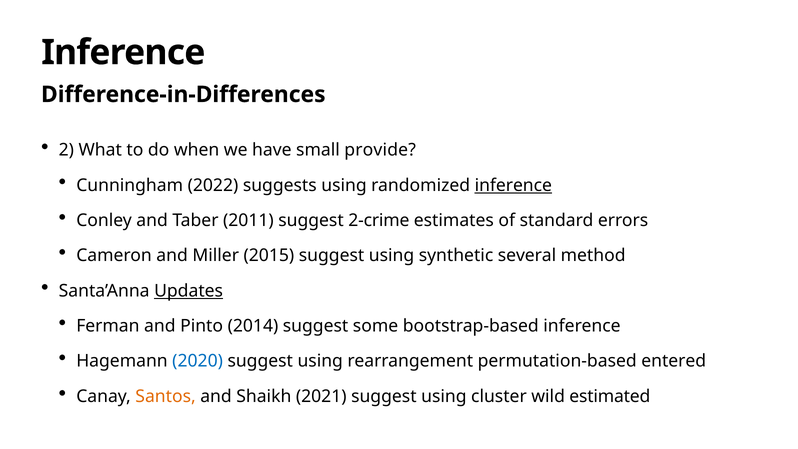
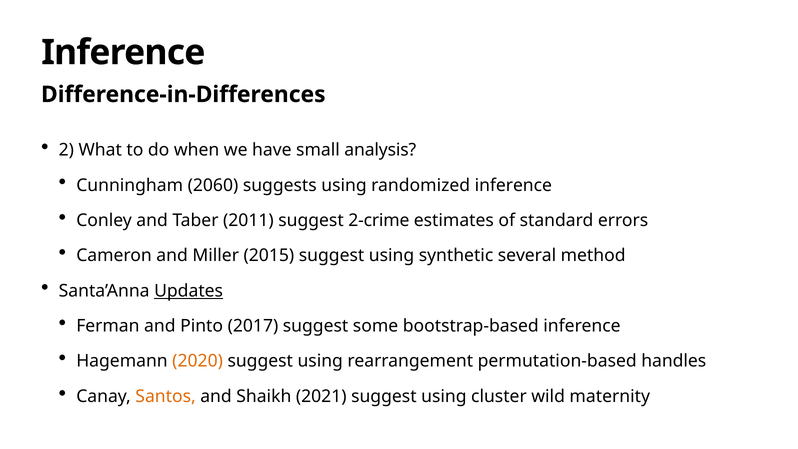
provide: provide -> analysis (380, 150)
2022: 2022 -> 2060 (213, 185)
inference underline: present -> none (513, 185)
2014: 2014 -> 2017 (253, 326)
2020 colour: blue -> orange (198, 361)
entered: entered -> handles (674, 361)
estimated: estimated -> maternity (610, 396)
